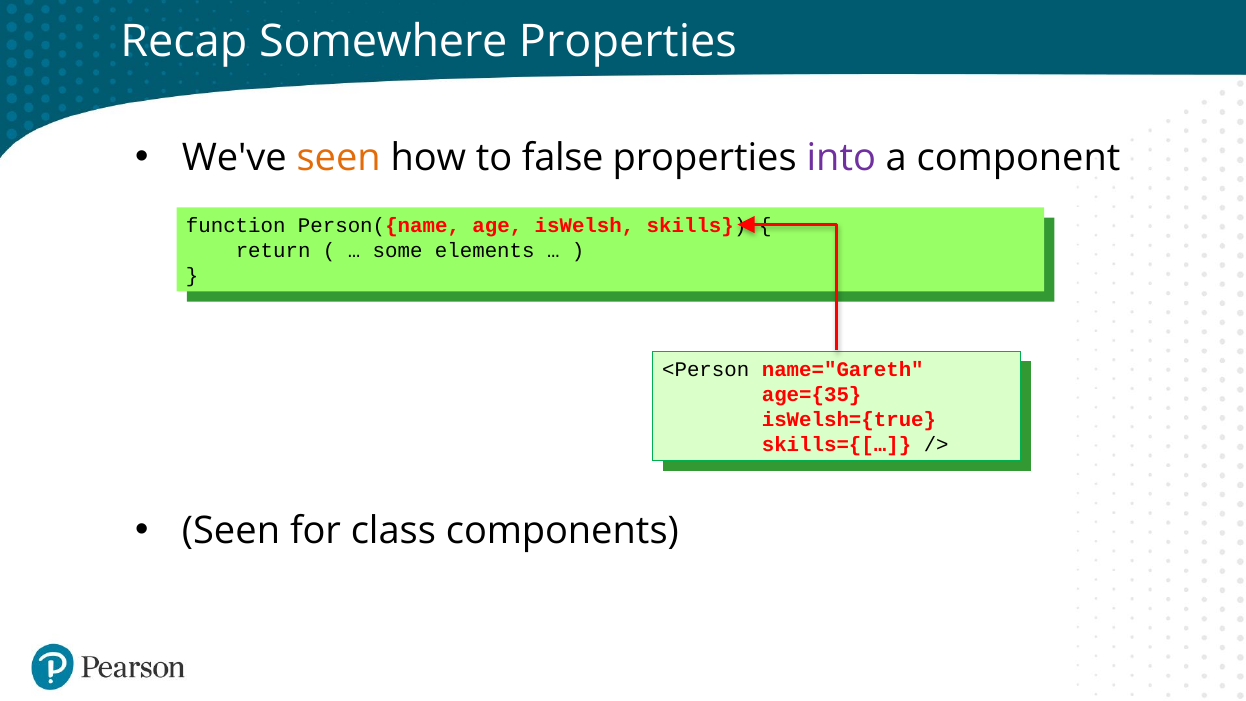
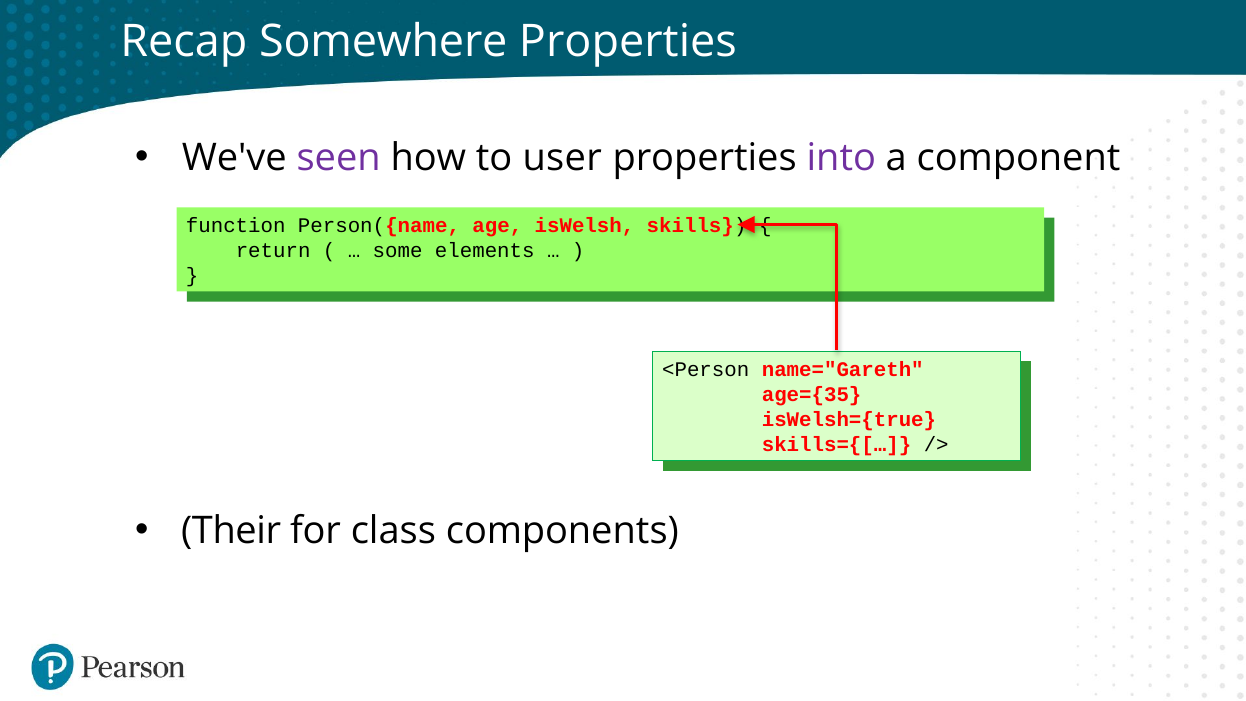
seen colour: orange -> purple (339, 158)
false: false -> user (562, 158)
Seen: Seen -> Their (231, 531)
